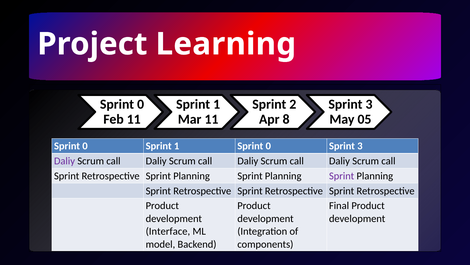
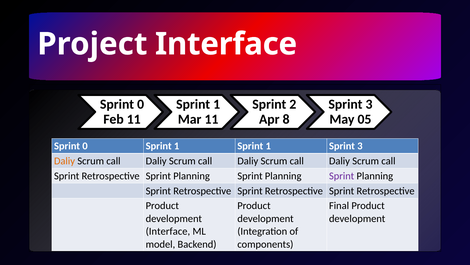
Project Learning: Learning -> Interface (226, 44)
1 Sprint 0: 0 -> 1 (268, 146)
Daliy colour: purple -> orange (65, 161)
